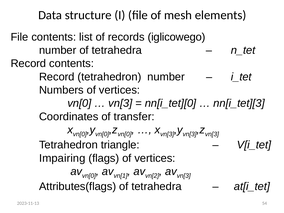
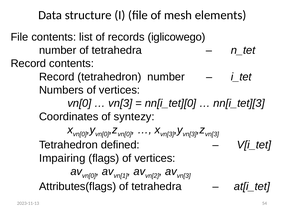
transfer: transfer -> syntezy (134, 117)
triangle: triangle -> defined (120, 145)
